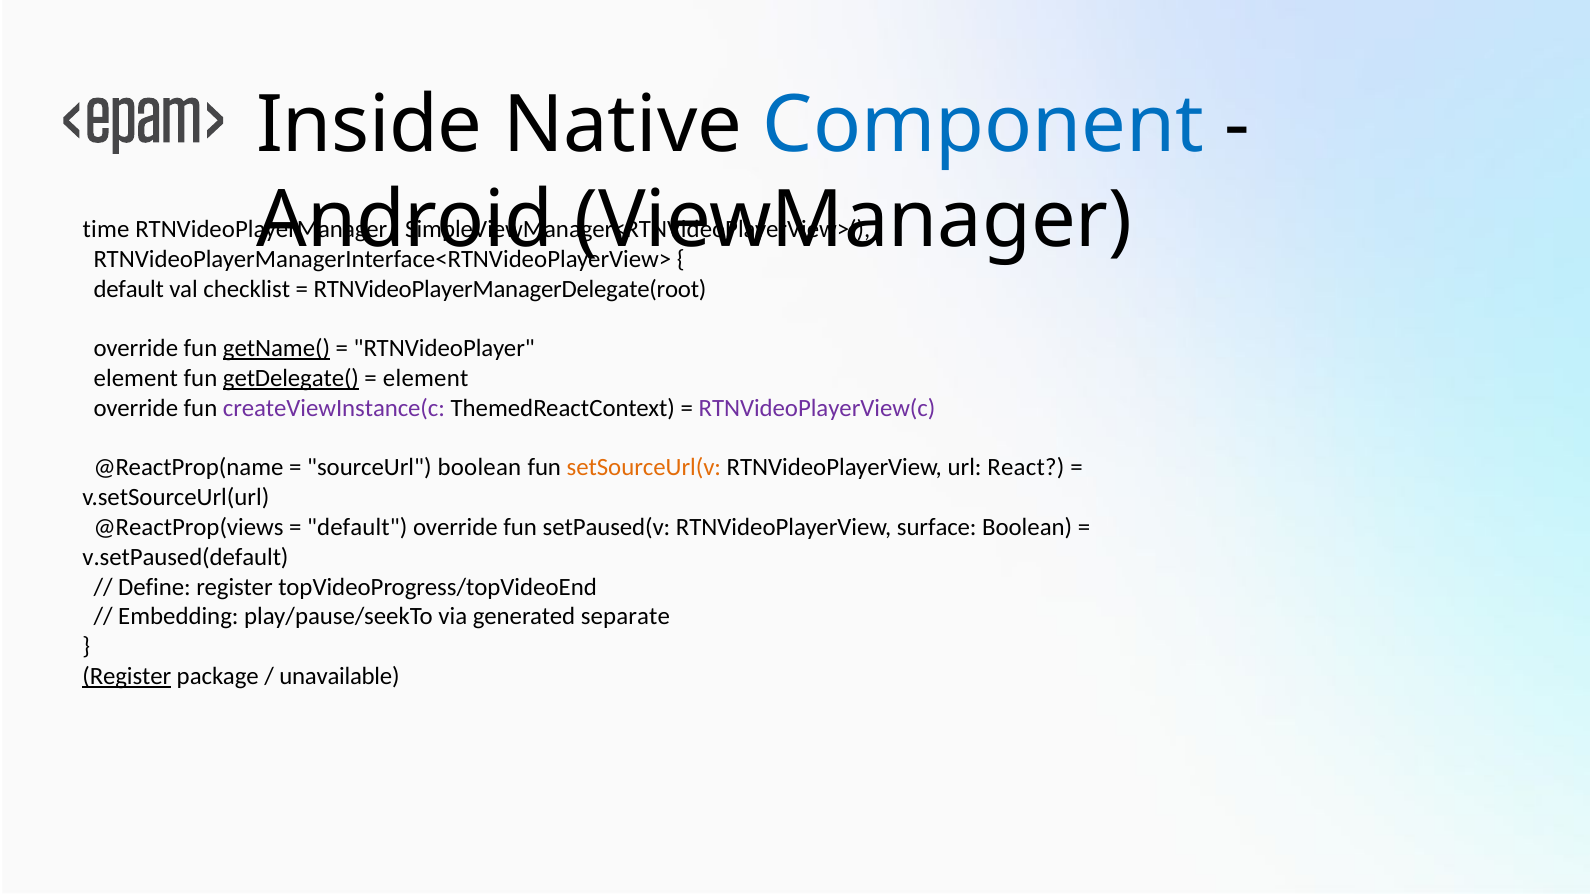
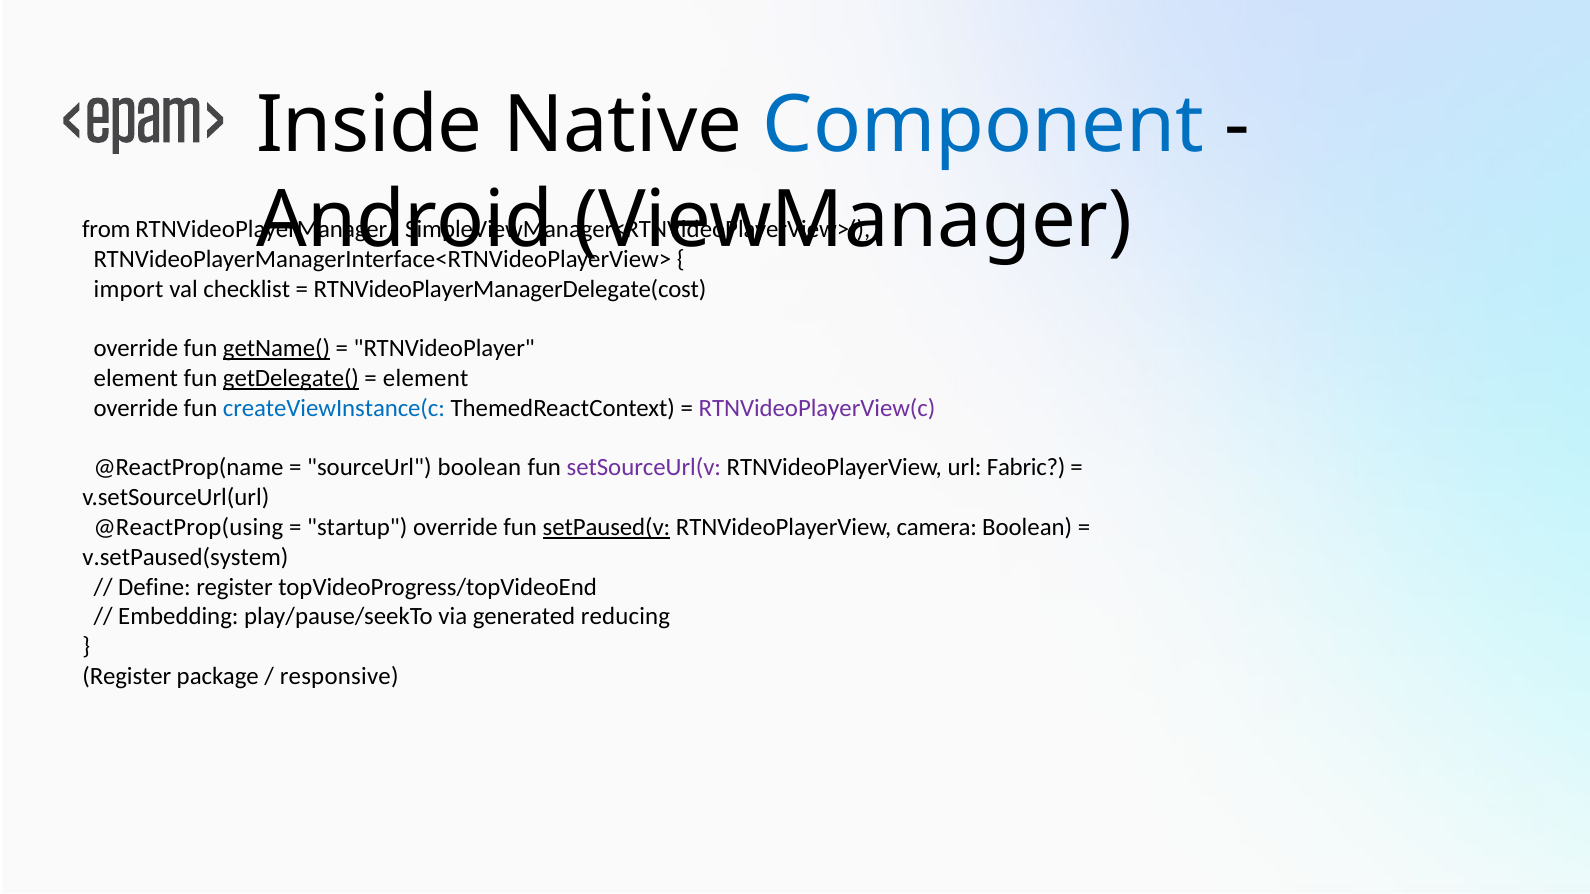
time: time -> from (106, 229)
default: default -> import (128, 289)
RTNVideoPlayerManagerDelegate(root: RTNVideoPlayerManagerDelegate(root -> RTNVideoPlayerManagerDelegate(cost (510, 289)
createViewInstance(c colour: purple -> blue (334, 408)
setSourceUrl(v colour: orange -> purple (644, 468)
React: React -> Fabric (1026, 468)
@ReactProp(views: @ReactProp(views -> @ReactProp(using (188, 528)
default: default -> startup (357, 528)
setPaused(v underline: none -> present (607, 528)
surface: surface -> camera (937, 528)
v.setPaused(default: v.setPaused(default -> v.setPaused(system (185, 557)
separate: separate -> reducing (625, 617)
Register underline: present -> none (127, 677)
unavailable: unavailable -> responsive (339, 677)
